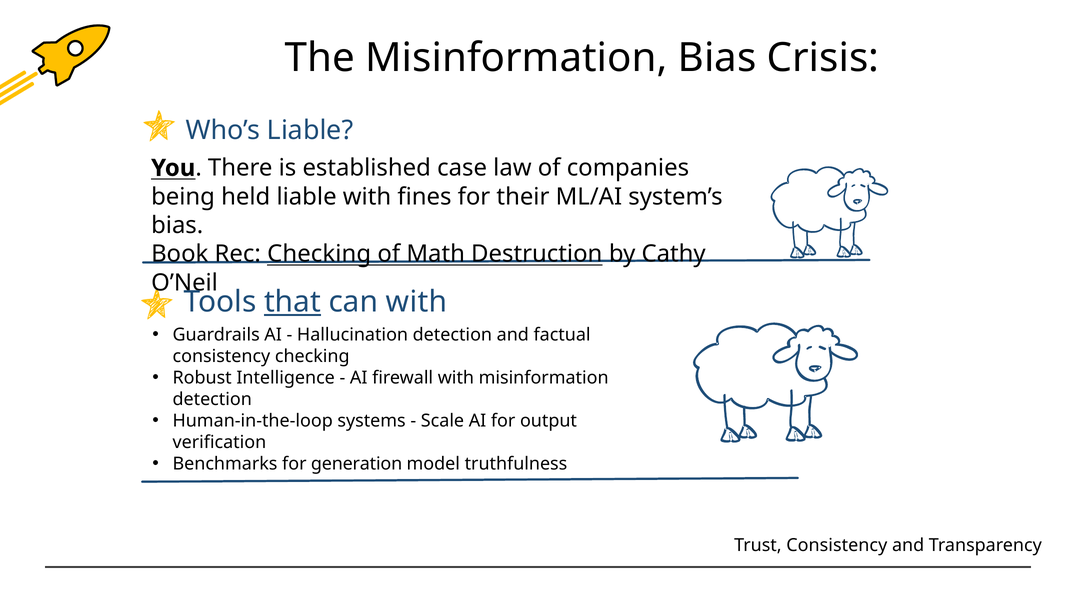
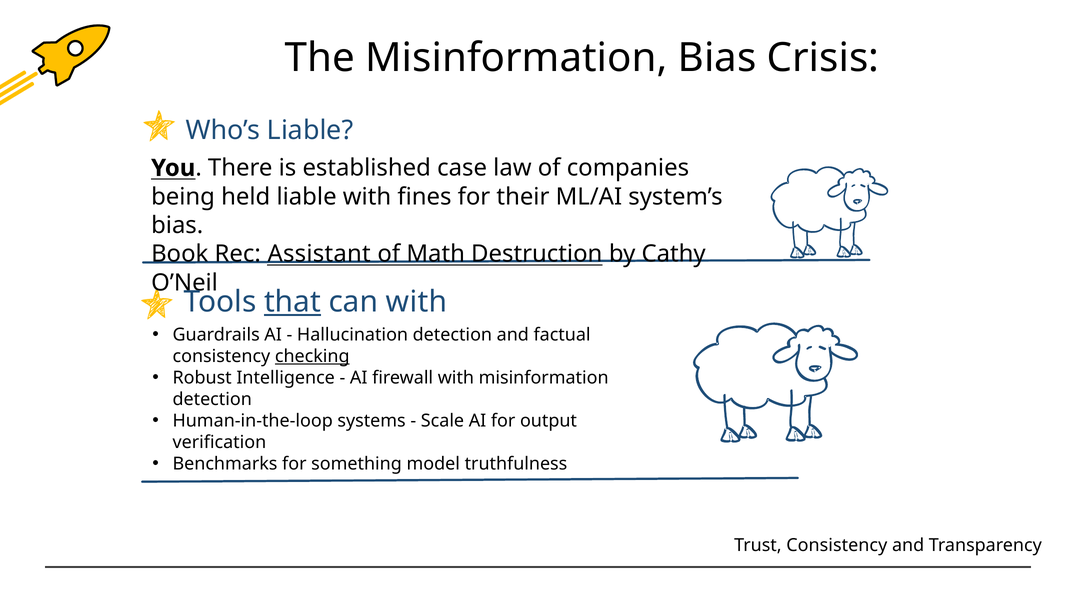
Rec Checking: Checking -> Assistant (319, 254)
checking underline: none -> present (312, 356)
generation: generation -> something (357, 464)
